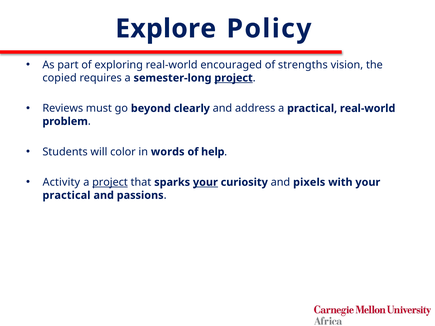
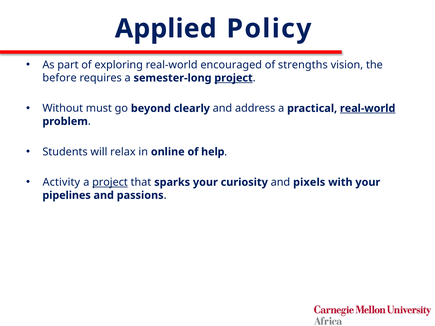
Explore: Explore -> Applied (166, 29)
copied: copied -> before (60, 78)
Reviews: Reviews -> Without (63, 108)
real-world underline: none -> present (368, 108)
color: color -> relax (123, 152)
words: words -> online (168, 152)
your underline: present -> none (205, 182)
practical: practical -> pipelines (67, 195)
